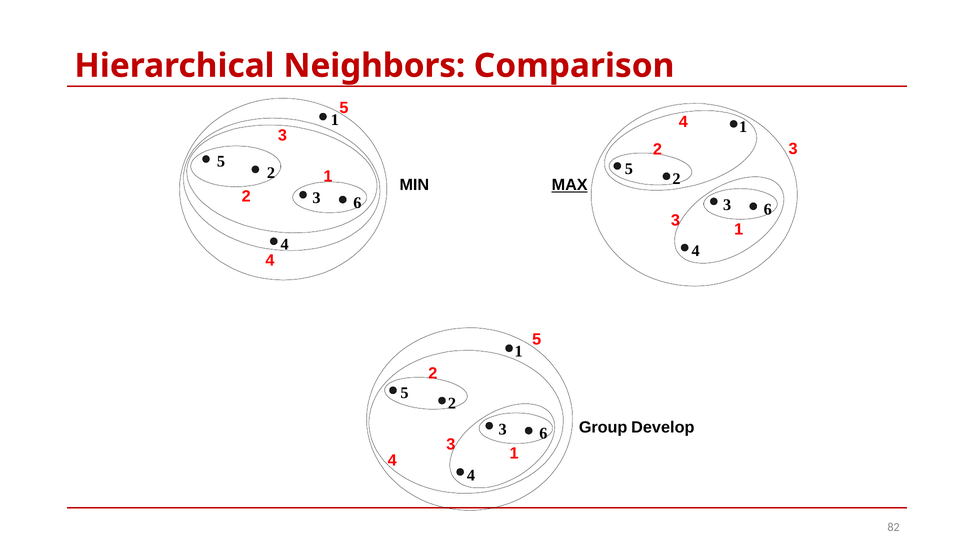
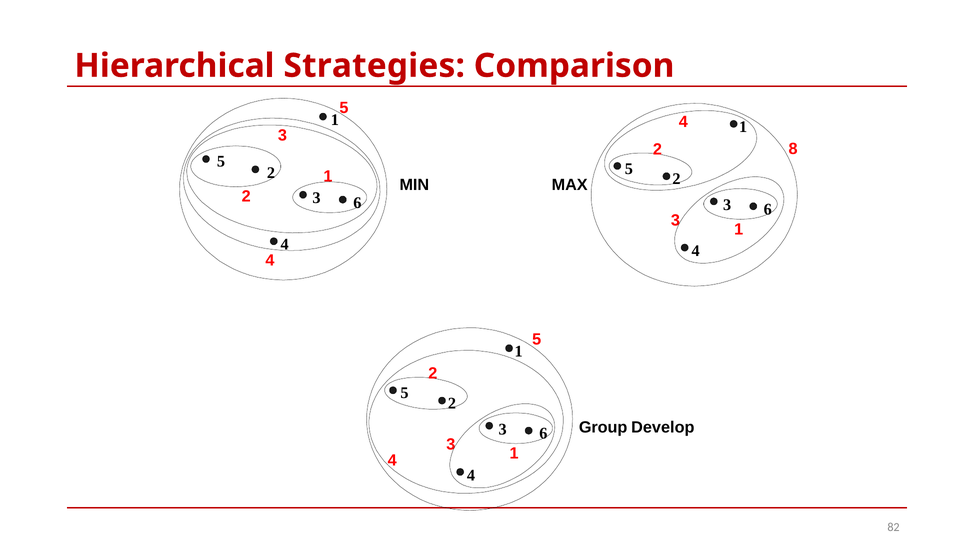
Neighbors: Neighbors -> Strategies (374, 66)
3: 3 -> 8 (793, 149)
MAX underline: present -> none (570, 185)
